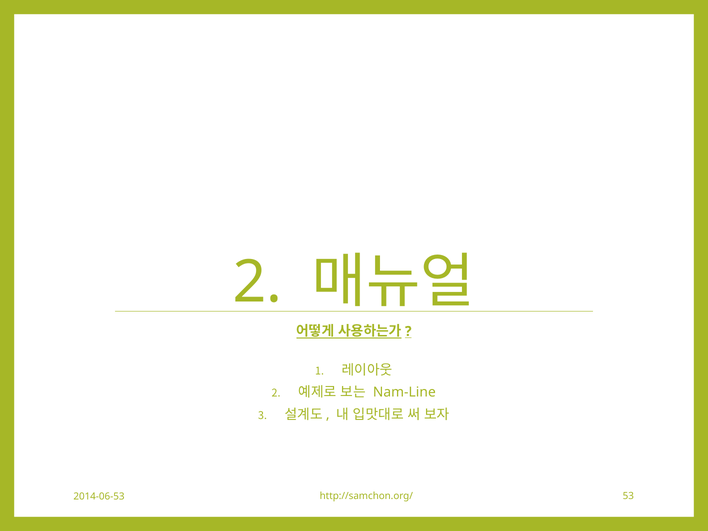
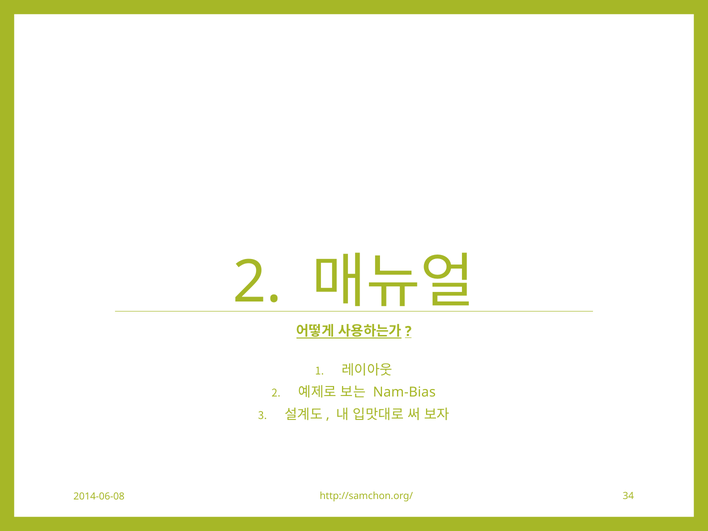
Nam-Line: Nam-Line -> Nam-Bias (404, 392)
53: 53 -> 34 (628, 496)
2014-06-53: 2014-06-53 -> 2014-06-08 (99, 497)
